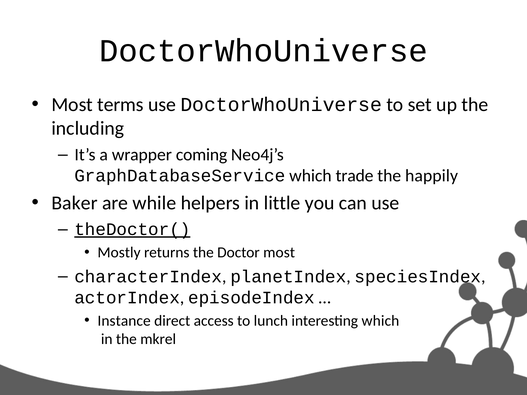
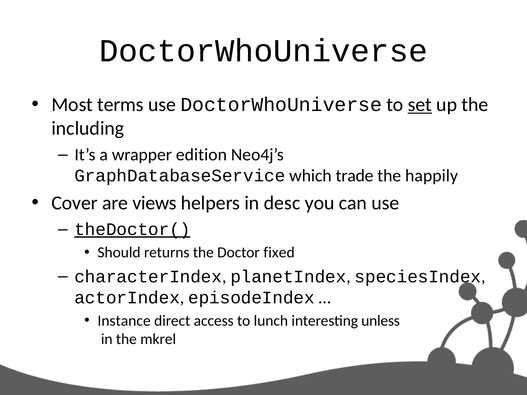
set underline: none -> present (420, 105)
coming: coming -> edition (201, 155)
Baker: Baker -> Cover (75, 203)
while: while -> views (155, 203)
little: little -> desc (282, 203)
Mostly: Mostly -> Should (119, 253)
Doctor most: most -> fixed (279, 253)
interesting which: which -> unless (381, 321)
